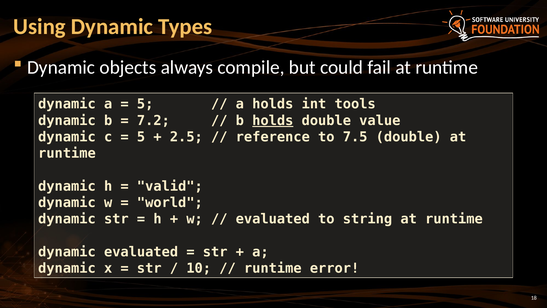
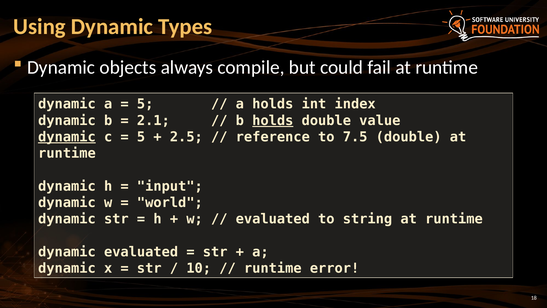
tools: tools -> index (355, 104)
7.2: 7.2 -> 2.1 (153, 120)
dynamic underline: none -> present (67, 137)
valid: valid -> input (170, 186)
